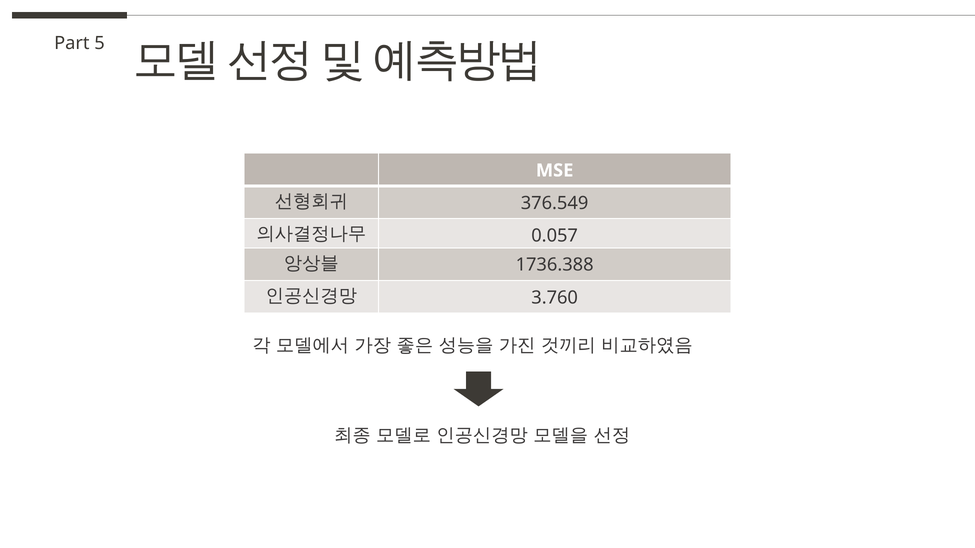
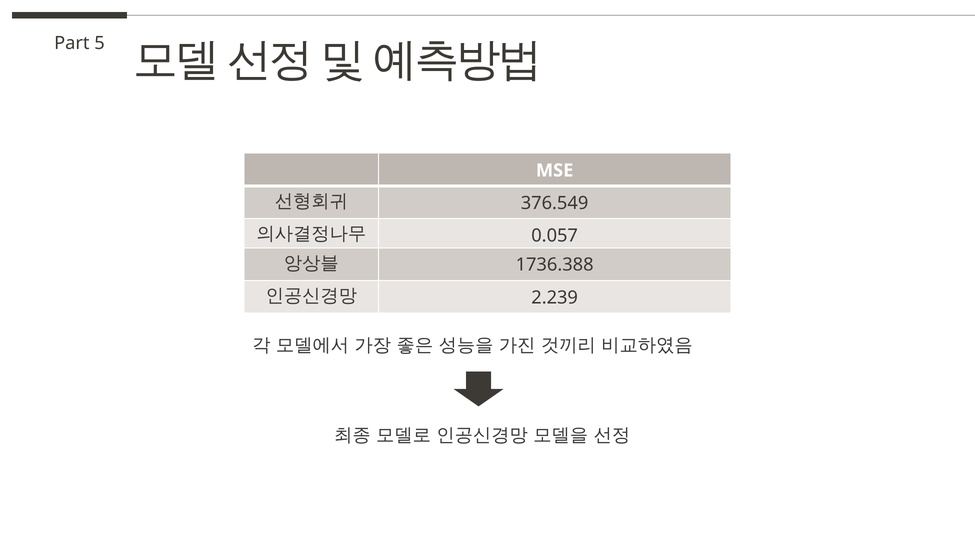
3.760: 3.760 -> 2.239 (555, 298)
